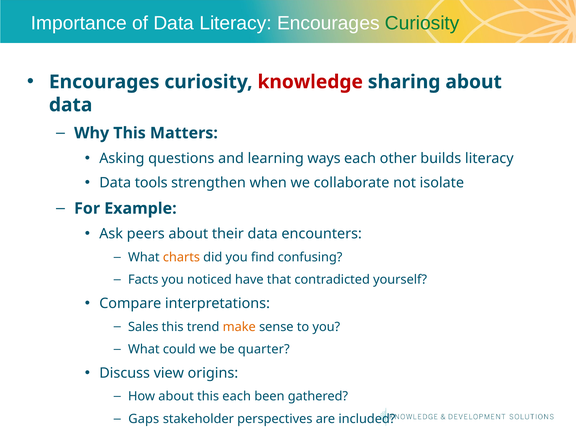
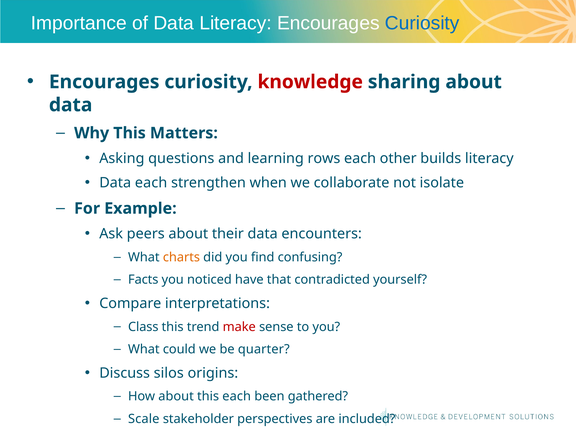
Curiosity colour: green -> blue (422, 23)
ways: ways -> rows (324, 158)
Data tools: tools -> each (151, 183)
Sales: Sales -> Class (143, 327)
make colour: orange -> red (239, 327)
view: view -> silos (169, 373)
Gaps: Gaps -> Scale (144, 419)
